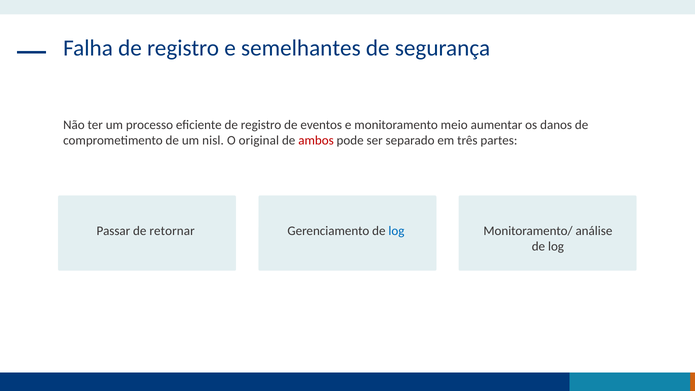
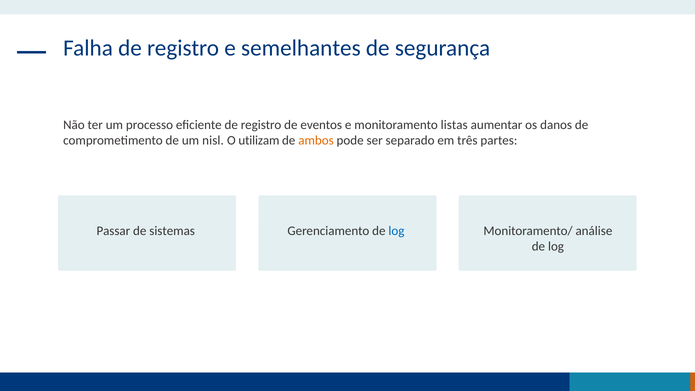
meio: meio -> listas (454, 125)
original: original -> utilizam (259, 140)
ambos colour: red -> orange (316, 140)
retornar: retornar -> sistemas (172, 231)
